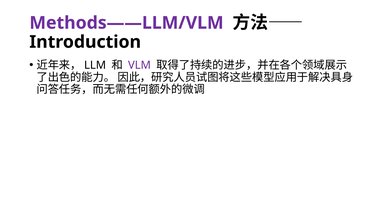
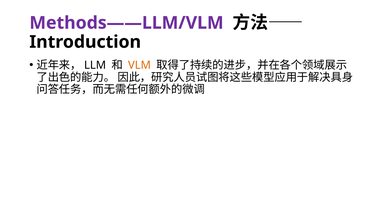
VLM colour: purple -> orange (139, 65)
